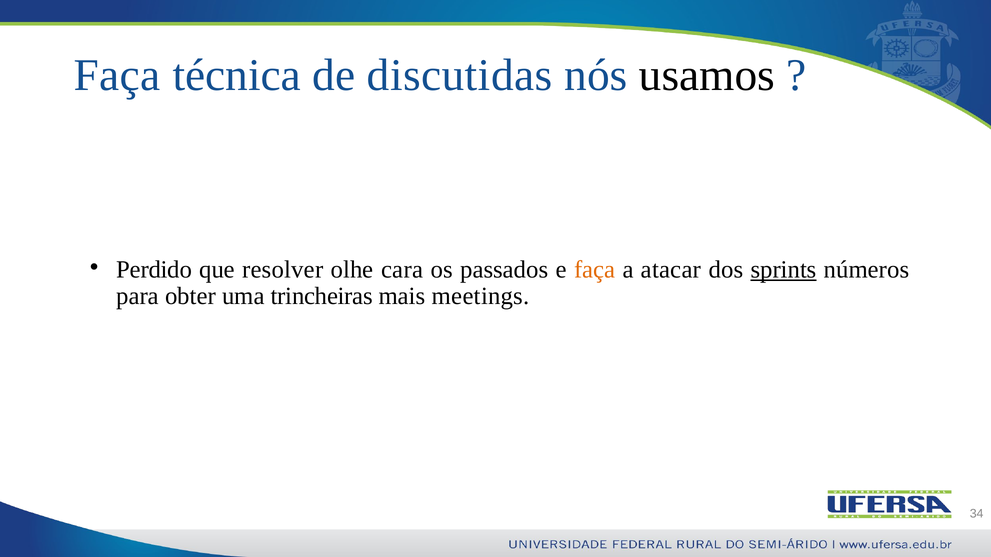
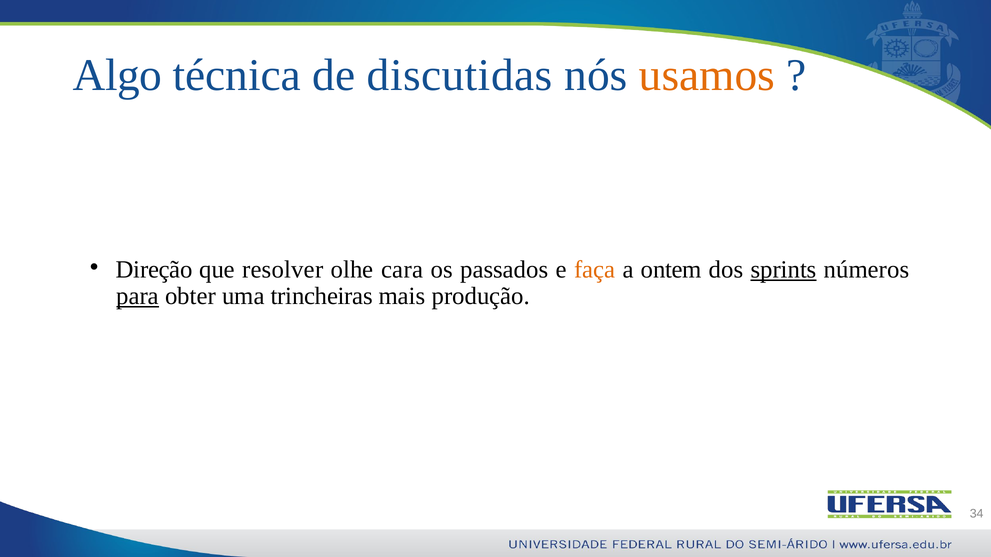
Faça: Faça -> Algo (117, 75)
usamos colour: black -> orange (707, 75)
Perdido: Perdido -> Direção (154, 270)
atacar: atacar -> ontem (671, 270)
para underline: none -> present (138, 296)
meetings: meetings -> produção (481, 296)
